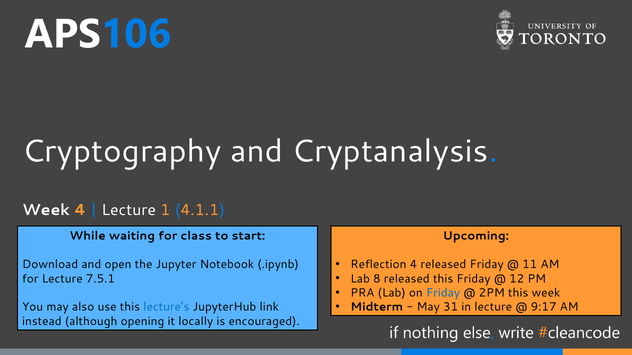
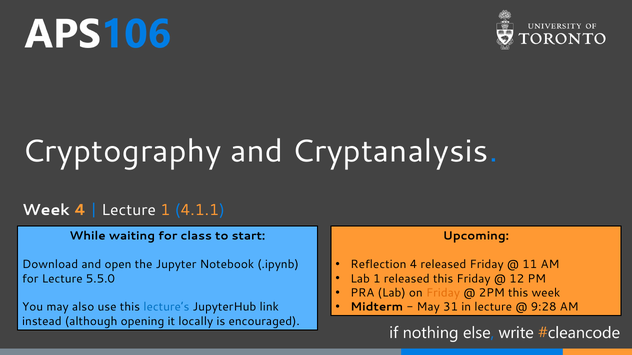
Lab 8: 8 -> 1 (377, 279)
7.5.1: 7.5.1 -> 5.5.0 (100, 279)
Friday colour: blue -> orange (443, 293)
9:17: 9:17 -> 9:28 (544, 307)
